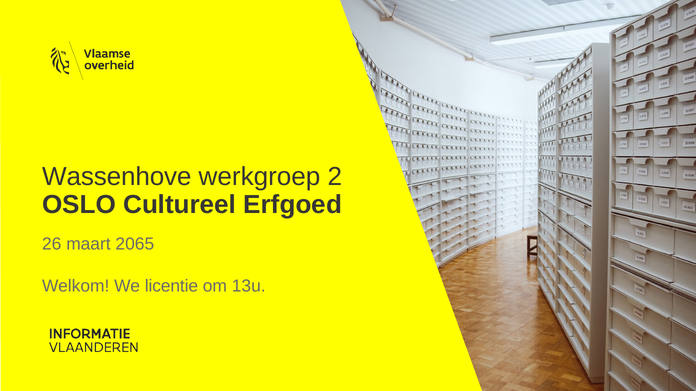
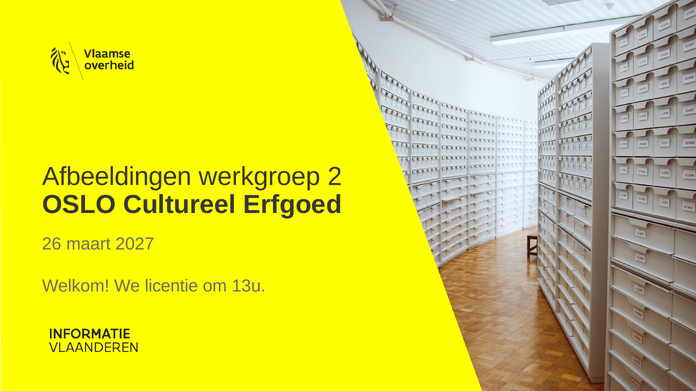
Wassenhove: Wassenhove -> Afbeeldingen (117, 177)
2065: 2065 -> 2027 (135, 245)
